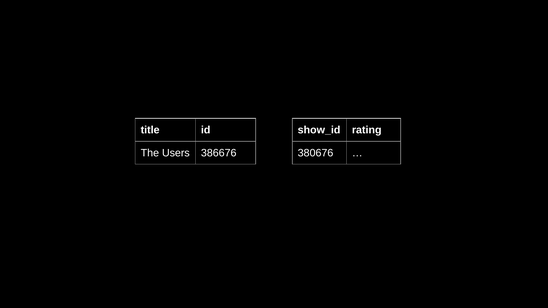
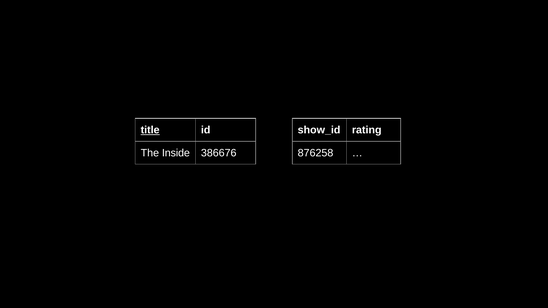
title underline: none -> present (150, 130)
Users: Users -> Inside (176, 153)
380676: 380676 -> 876258 (316, 153)
